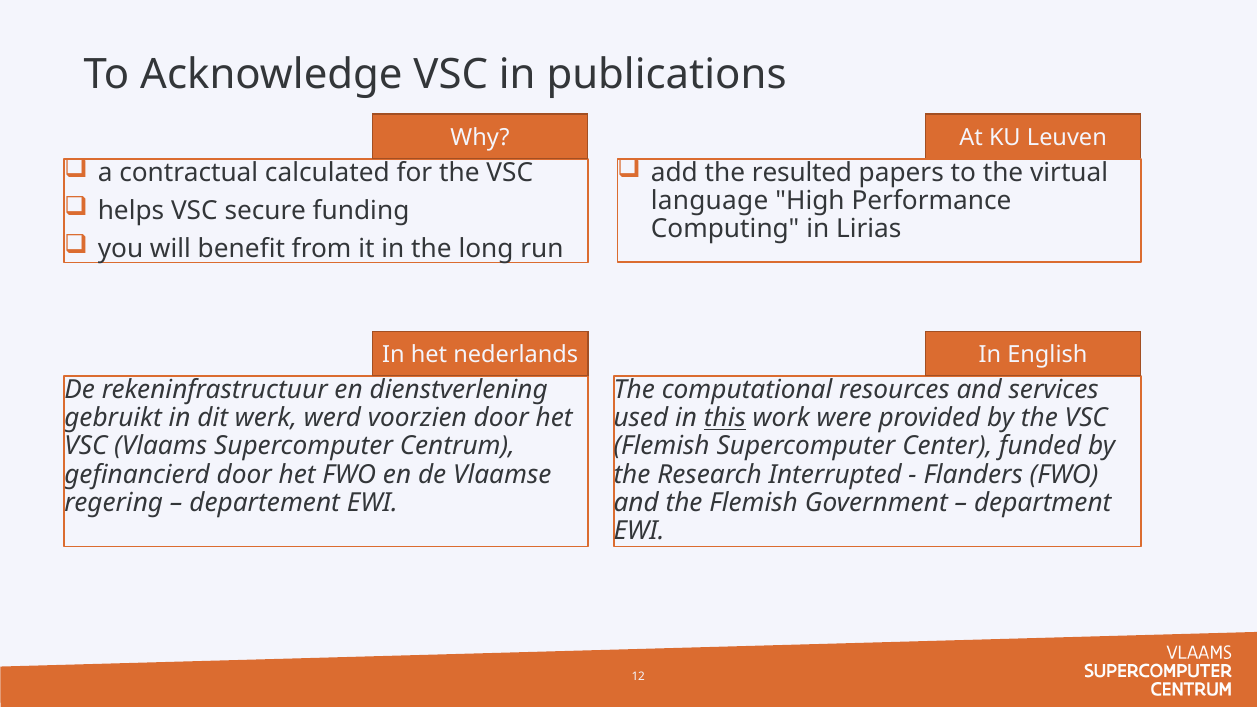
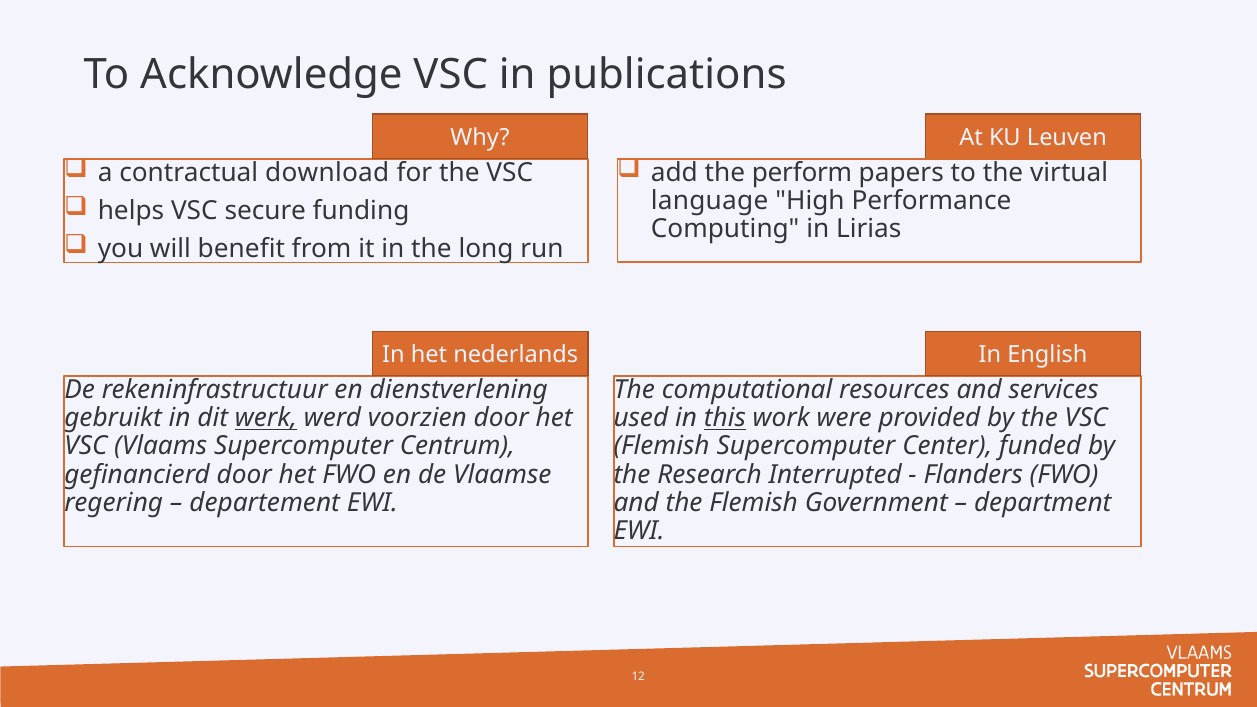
resulted: resulted -> perform (802, 173)
calculated: calculated -> download (327, 173)
werk underline: none -> present (266, 418)
